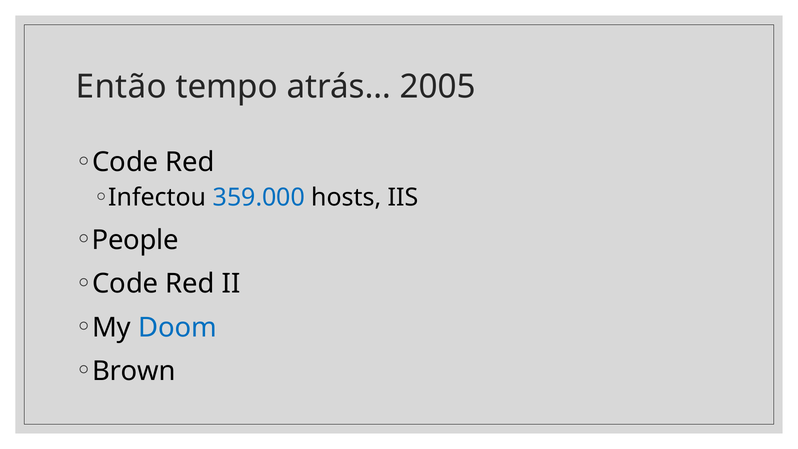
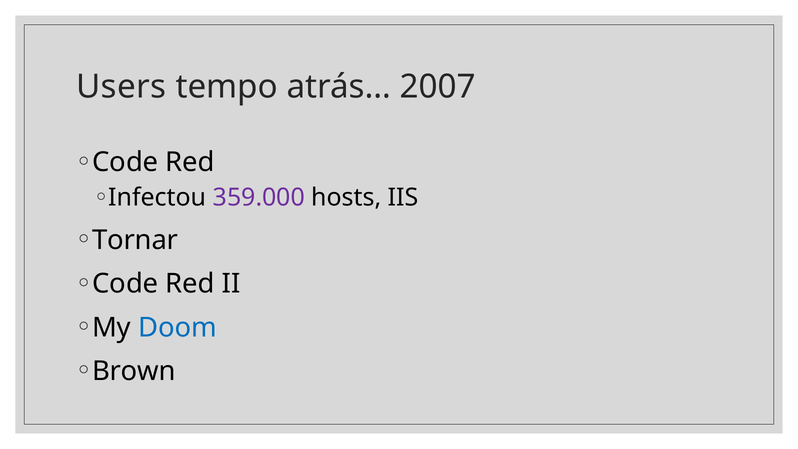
Então: Então -> Users (121, 87)
2005: 2005 -> 2007 (438, 87)
359.000 colour: blue -> purple (259, 198)
People: People -> Tornar (135, 240)
